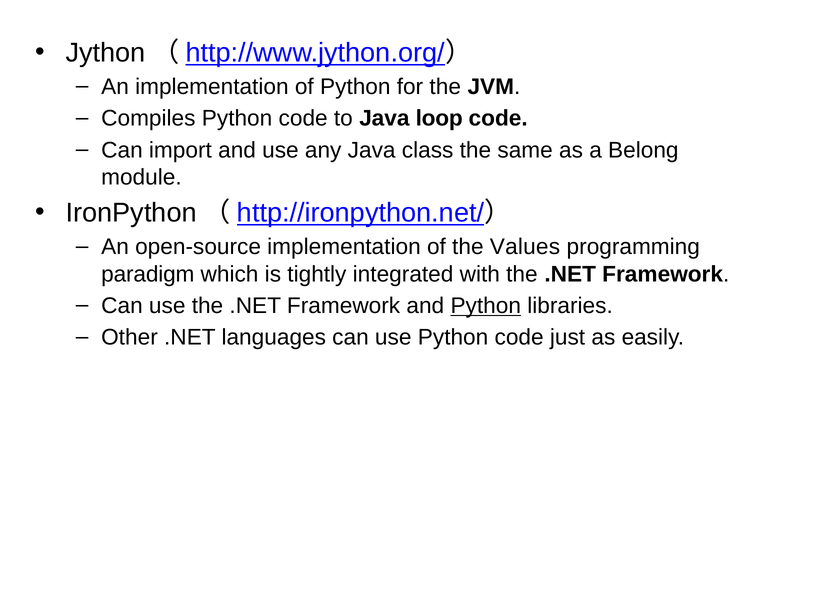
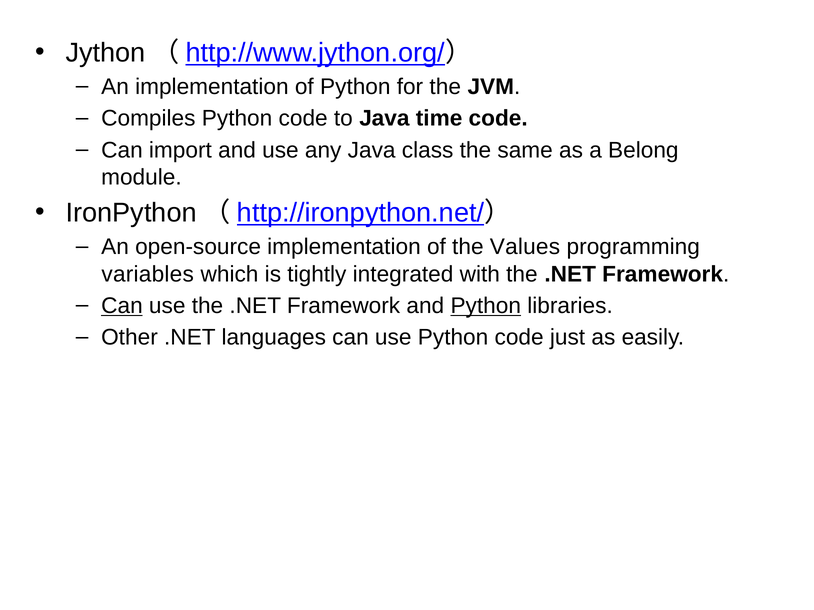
loop: loop -> time (439, 119)
paradigm: paradigm -> variables (148, 274)
Can underline: none -> present (122, 306)
